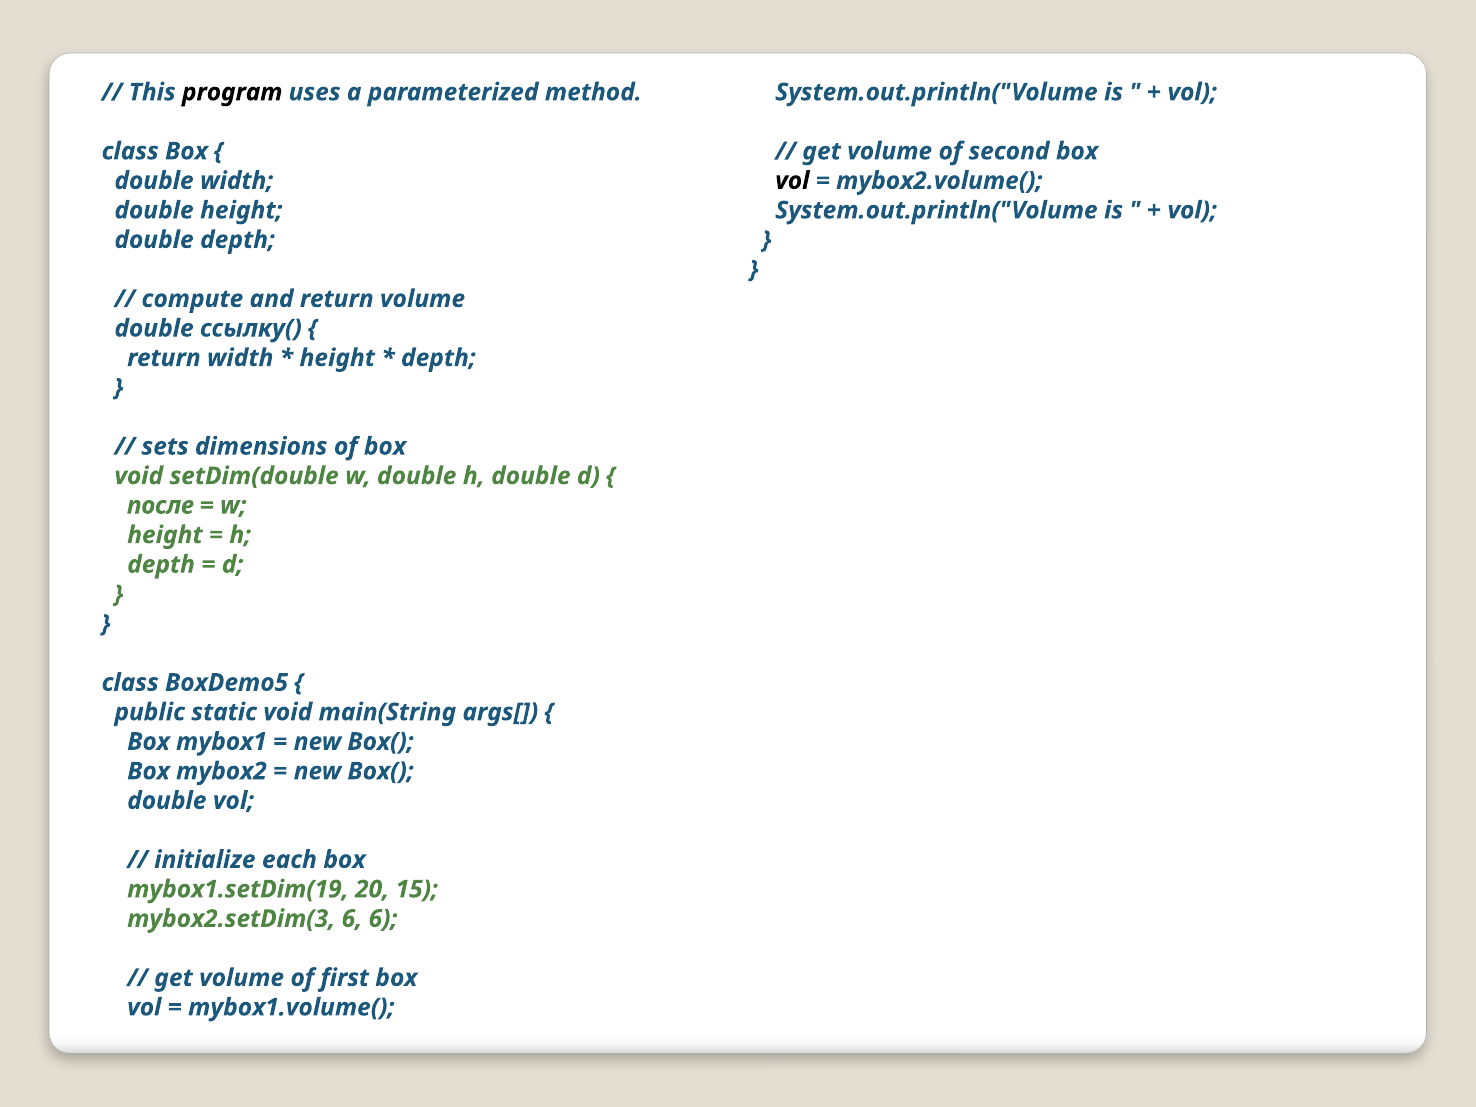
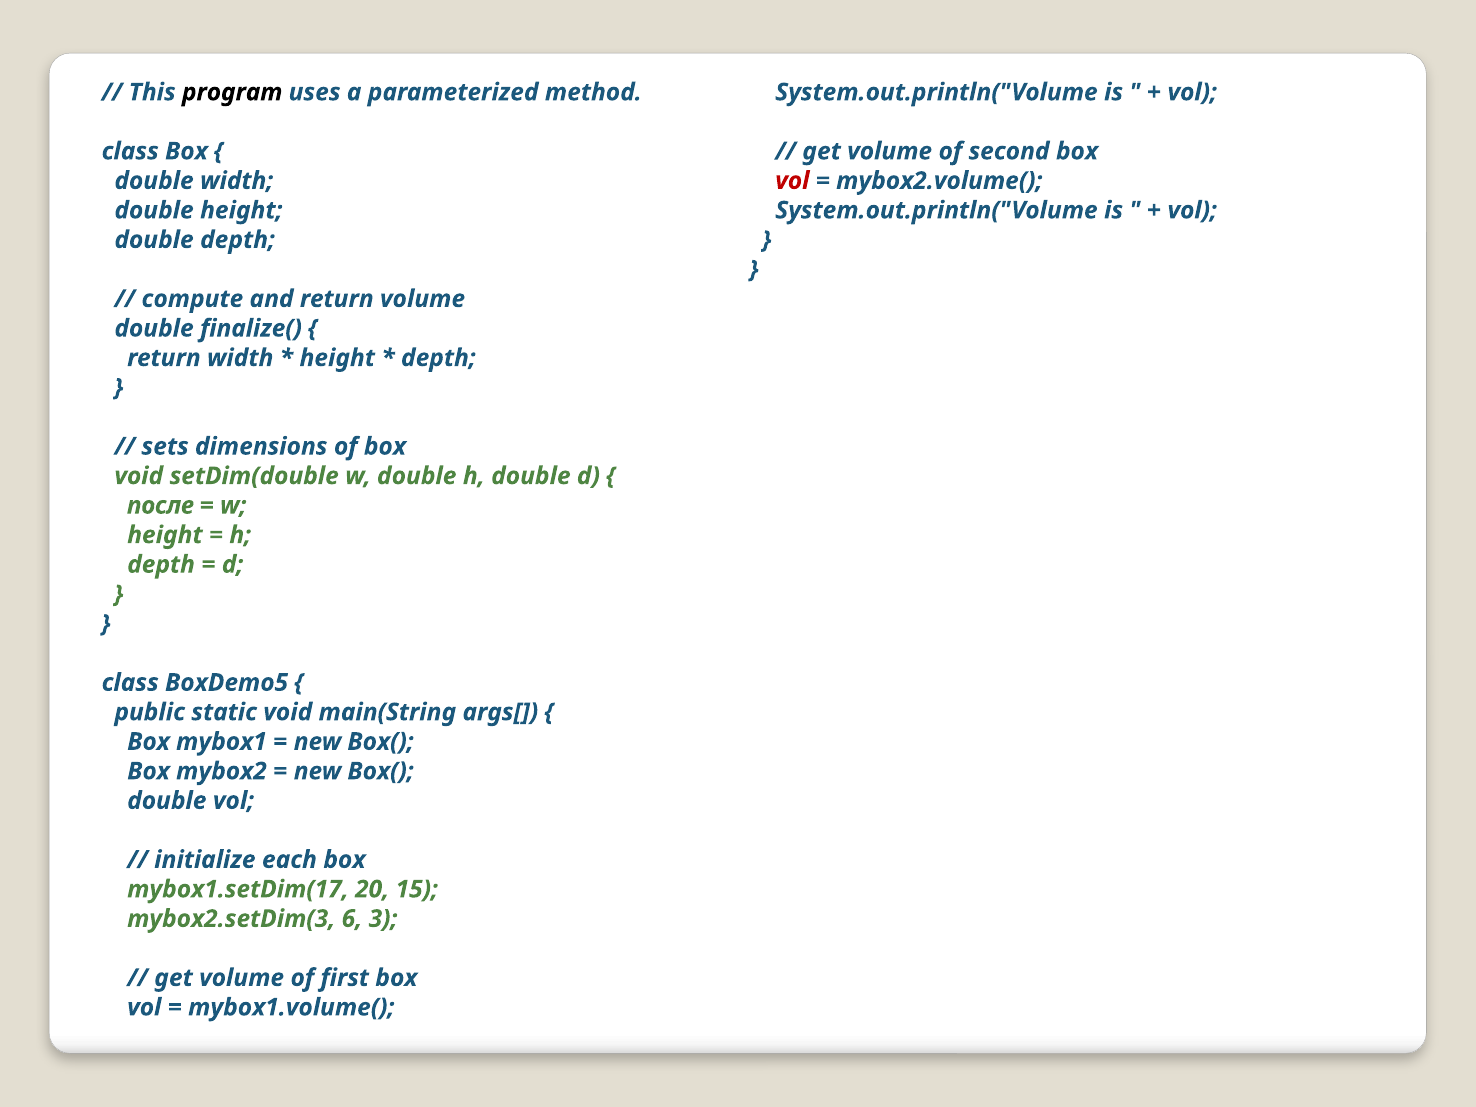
vol colour: black -> red (792, 181)
ссылку(: ссылку( -> finalize( (251, 328)
mybox1.setDim(19: mybox1.setDim(19 -> mybox1.setDim(17 (238, 889)
6 6: 6 -> 3 (383, 919)
